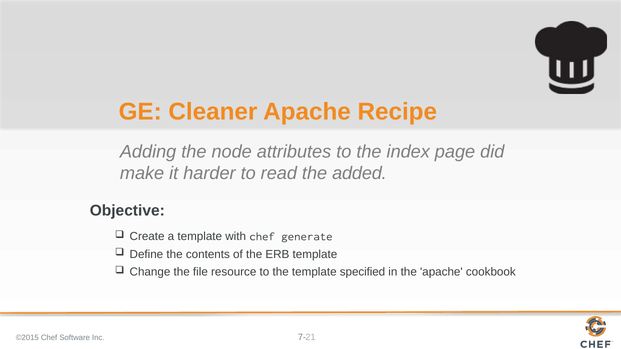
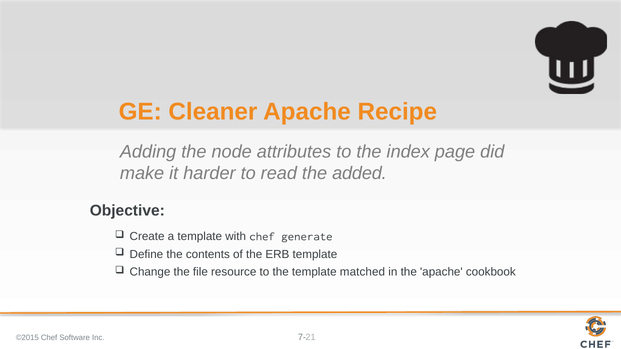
specified: specified -> matched (362, 272)
